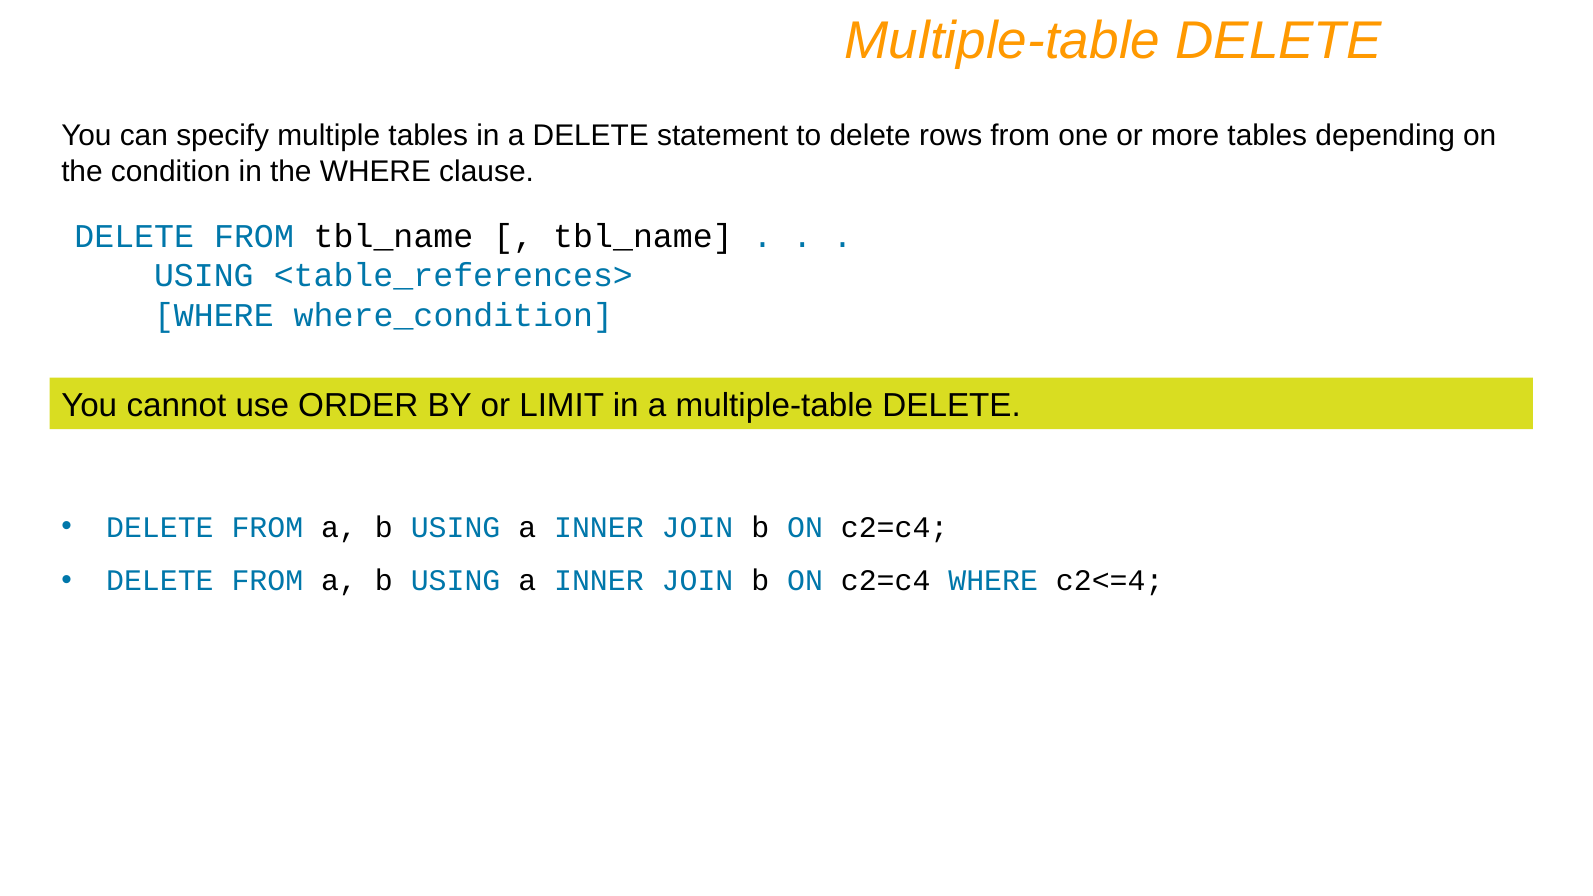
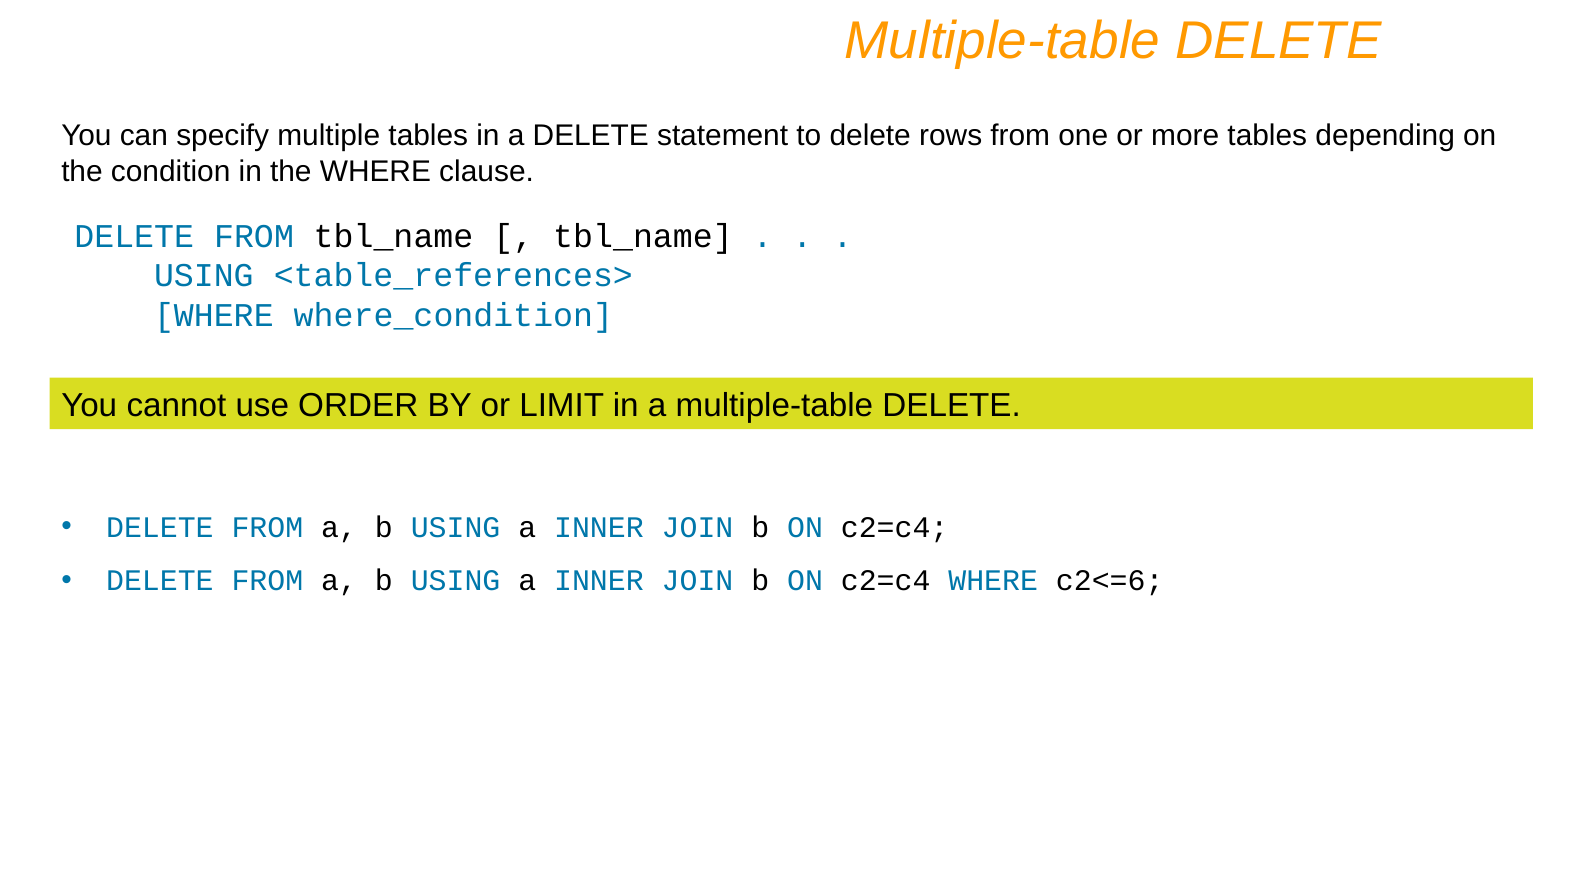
c2<=4: c2<=4 -> c2<=6 (1110, 581)
